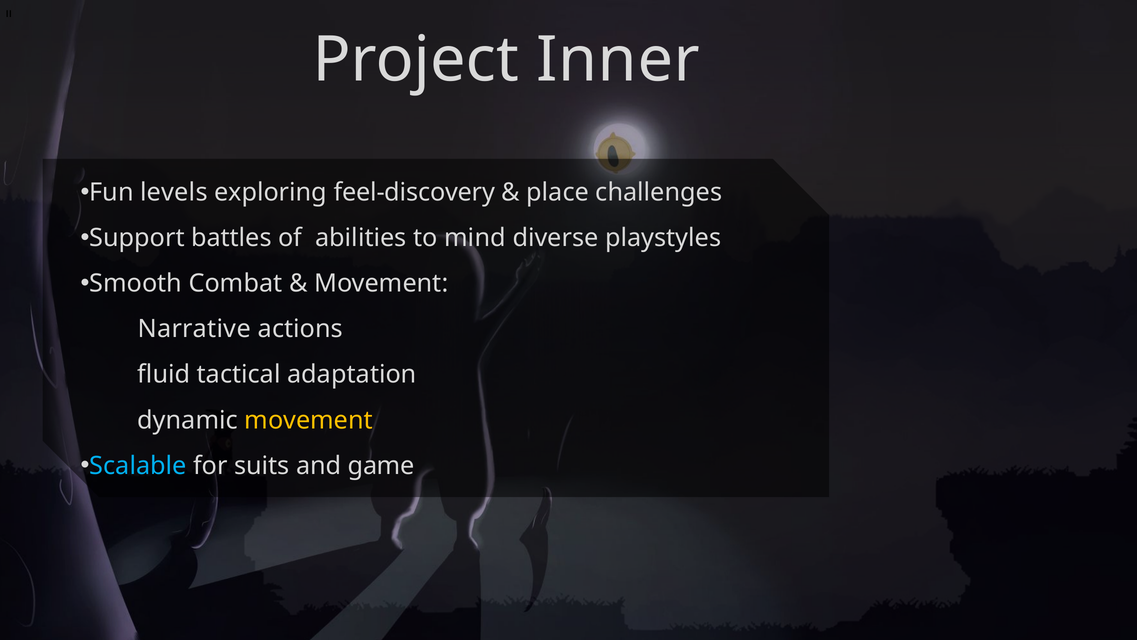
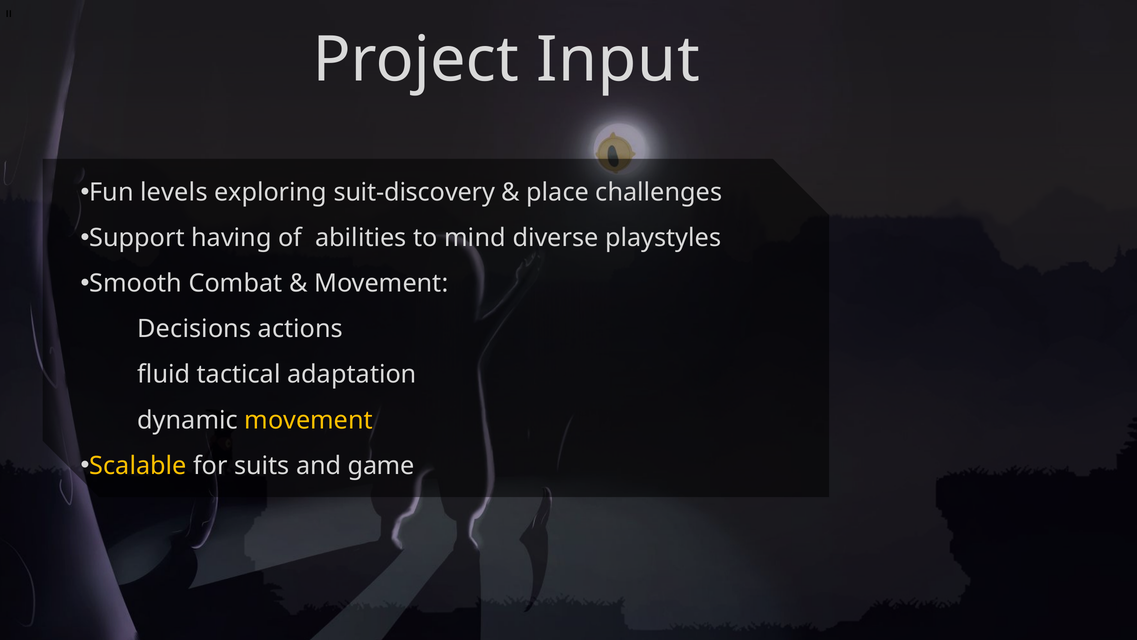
Inner: Inner -> Input (618, 60)
feel-discovery: feel-discovery -> suit-discovery (414, 192)
battles: battles -> having (231, 238)
Narrative: Narrative -> Decisions (194, 329)
Scalable colour: light blue -> yellow (138, 465)
